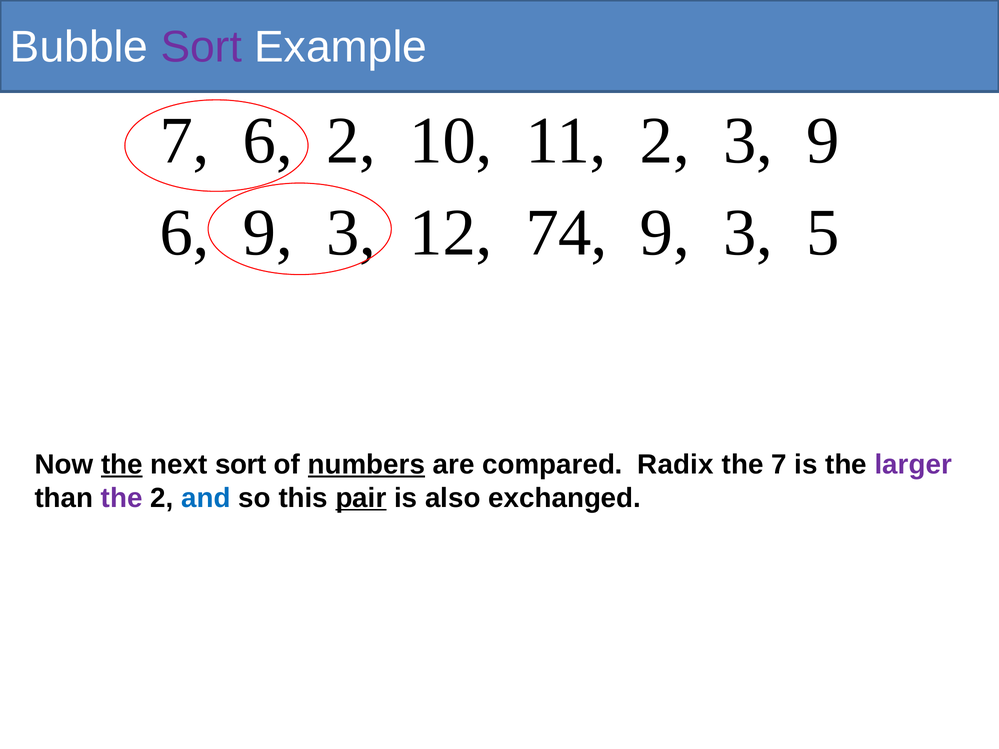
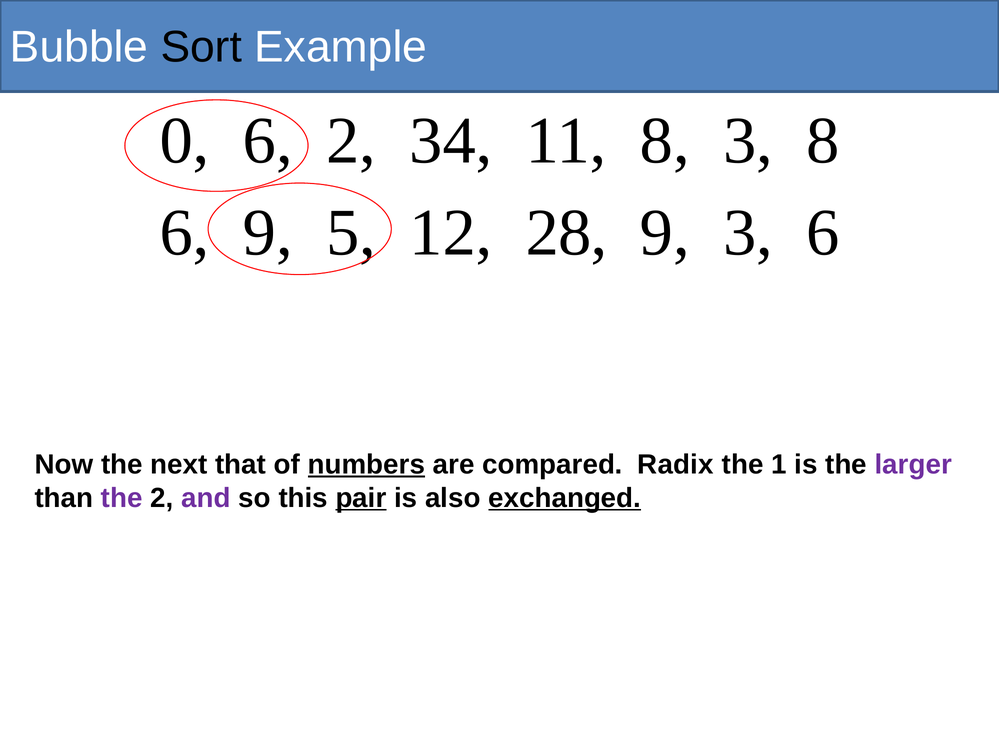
Sort colour: purple -> black (201, 47)
7: 7 -> 0 (185, 141)
10: 10 -> 34 (451, 141)
11 2: 2 -> 8 (665, 141)
3 9: 9 -> 8 (823, 141)
6 9 3: 3 -> 5 (351, 233)
74: 74 -> 28 (567, 233)
3 5: 5 -> 6 (823, 233)
the underline: present -> none (122, 465)
next sort: sort -> that (241, 465)
the 7: 7 -> 1 (779, 465)
and colour: blue -> purple (206, 498)
exchanged underline: none -> present (565, 498)
